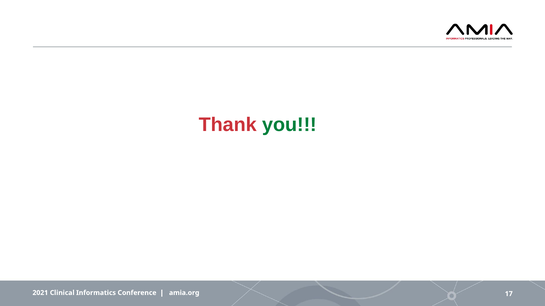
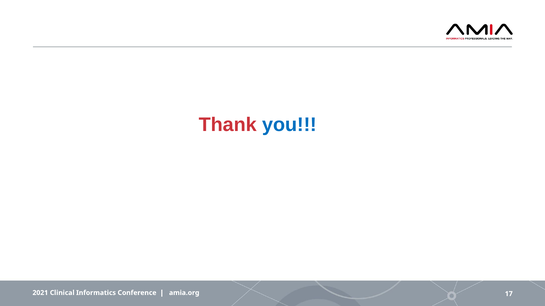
you colour: green -> blue (290, 125)
